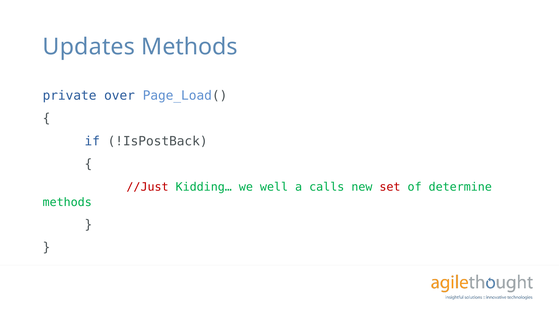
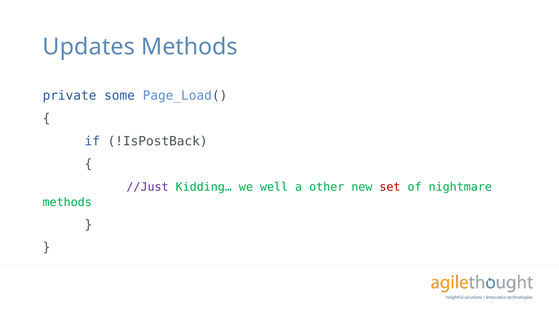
over: over -> some (120, 96)
//Just colour: red -> purple (148, 187)
calls: calls -> other (327, 187)
determine: determine -> nightmare (460, 187)
